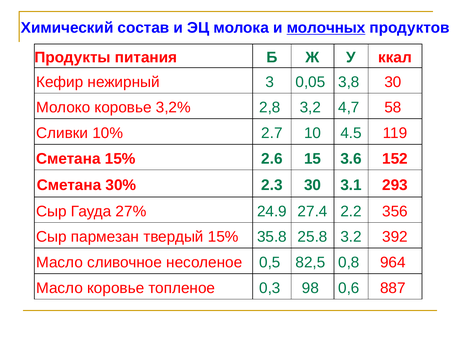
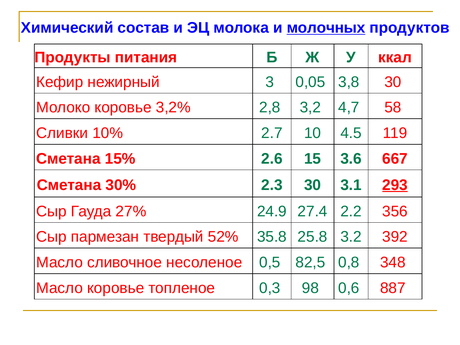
152: 152 -> 667 (395, 159)
293 underline: none -> present (395, 185)
твердый 15%: 15% -> 52% (223, 237)
964: 964 -> 348 (393, 262)
